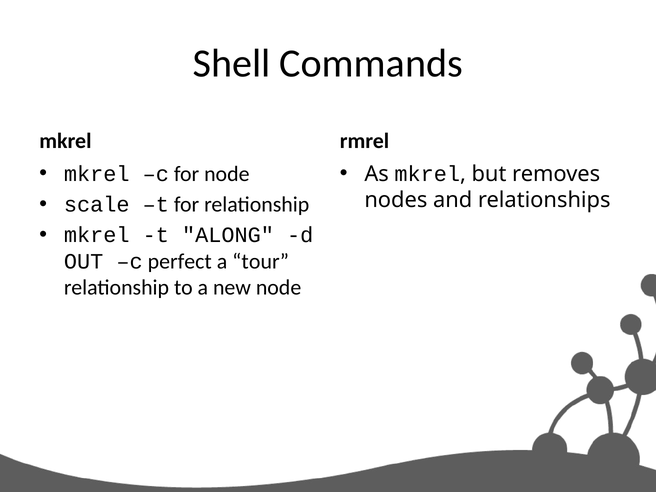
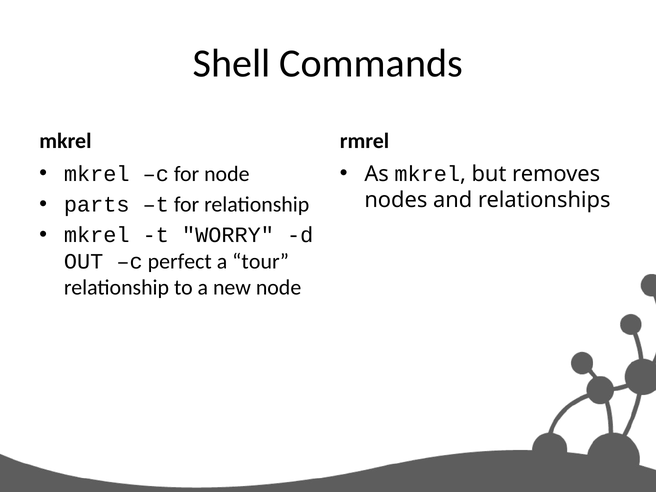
scale: scale -> parts (97, 205)
ALONG: ALONG -> WORRY (228, 235)
